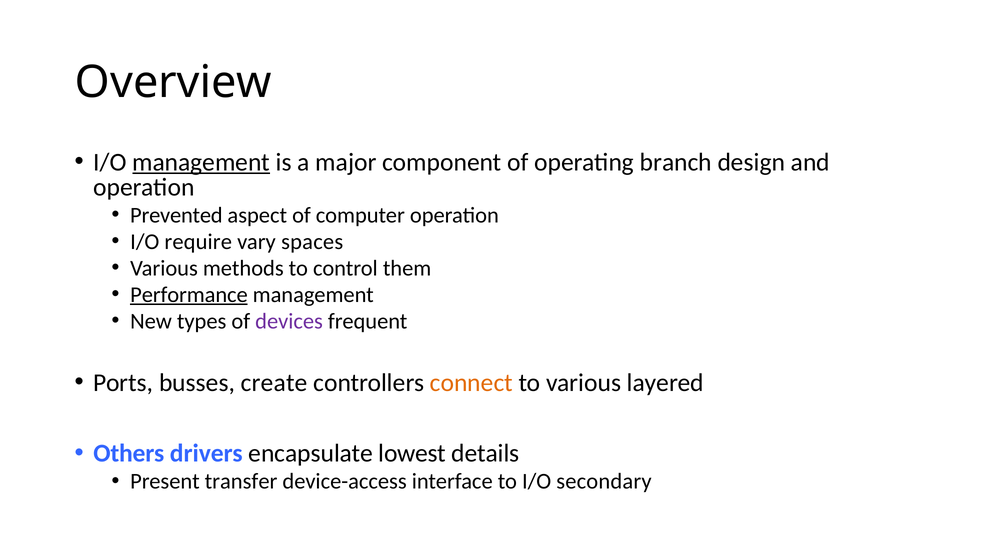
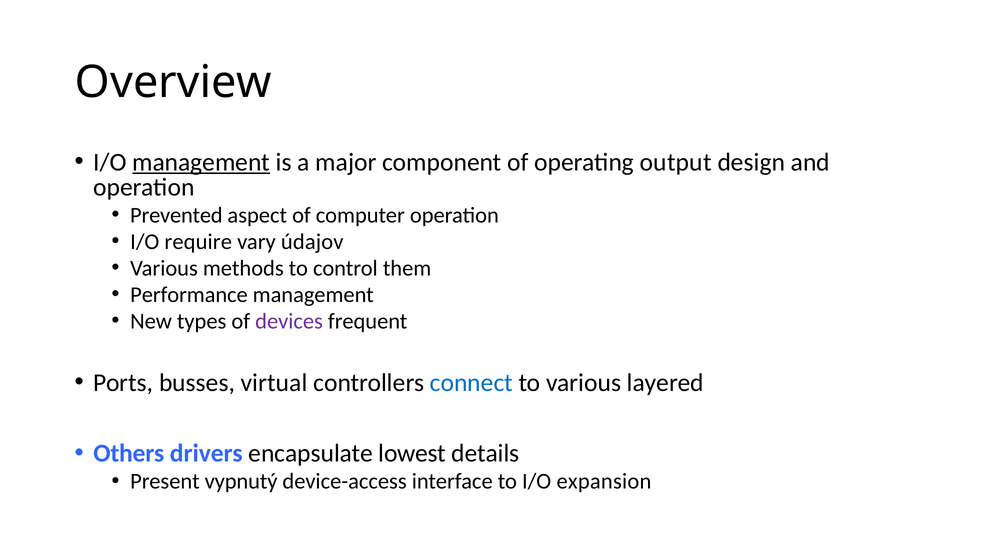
branch: branch -> output (676, 162)
spaces: spaces -> údajov (312, 242)
Performance underline: present -> none (189, 295)
create: create -> virtual (274, 383)
connect colour: orange -> blue (471, 383)
transfer: transfer -> vypnutý (241, 481)
secondary: secondary -> expansion (604, 481)
